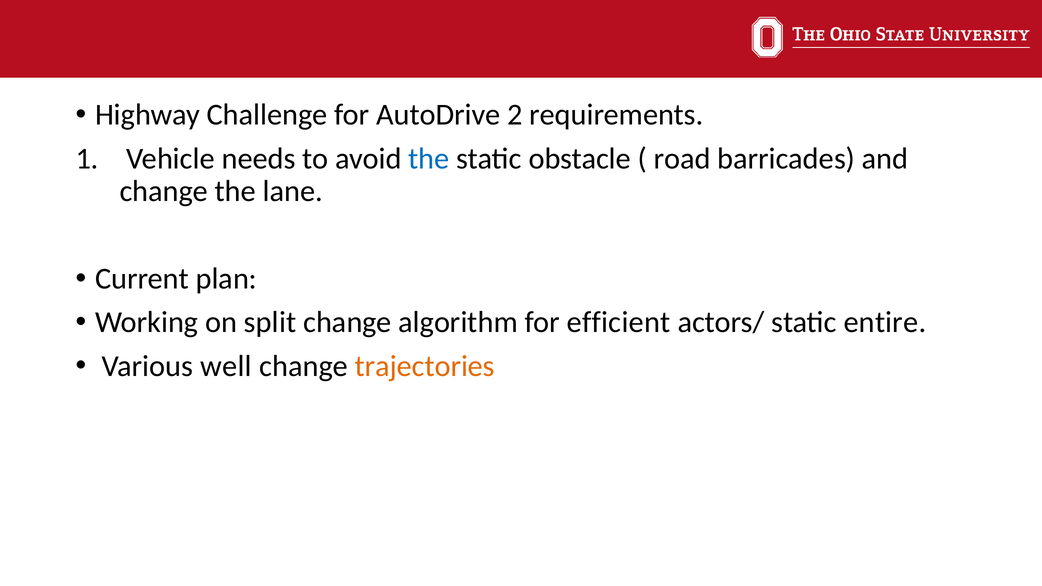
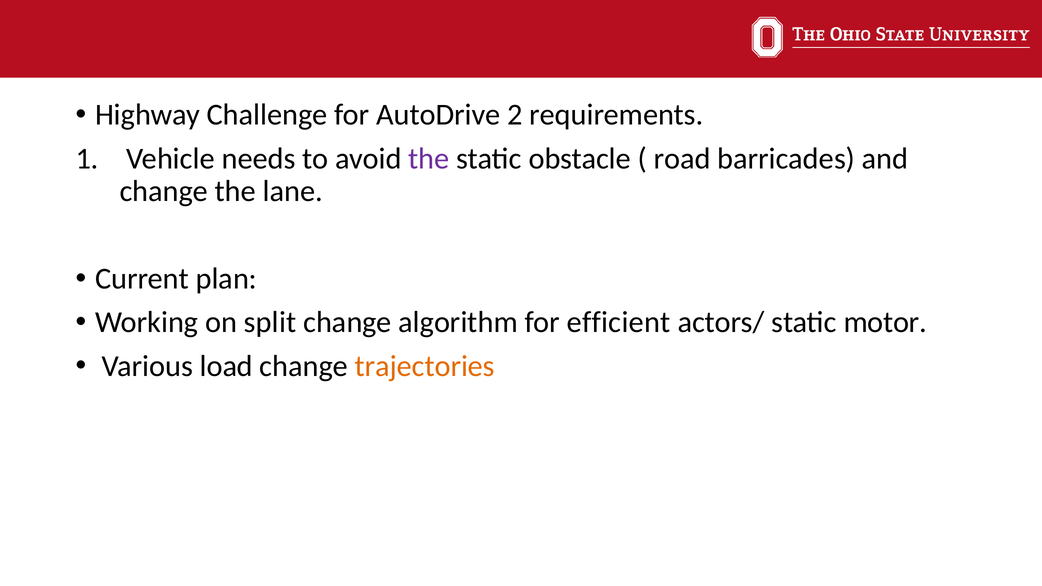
the colour: blue -> purple (429, 159)
entire: entire -> motor (885, 322)
well: well -> load (226, 366)
